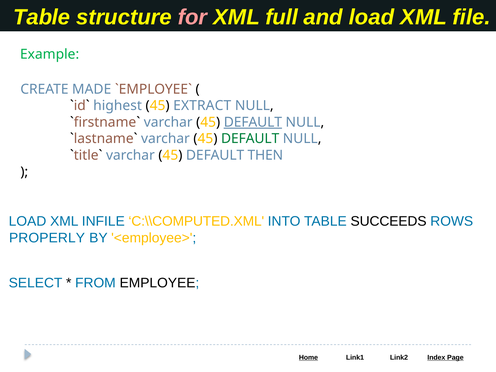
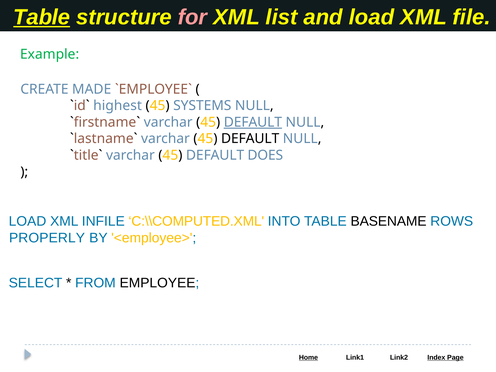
Table underline: none -> present (42, 17)
full: full -> list (282, 17)
EXTRACT: EXTRACT -> SYSTEMS (202, 106)
DEFAULT colour: green -> black (250, 139)
THEN: THEN -> DOES (265, 155)
SUCCEEDS: SUCCEEDS -> BASENAME (389, 221)
